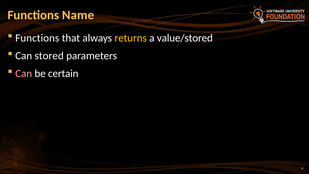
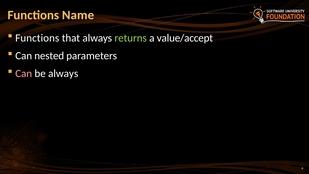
returns colour: yellow -> light green (131, 38)
value/stored: value/stored -> value/accept (185, 38)
stored: stored -> nested (49, 56)
be certain: certain -> always (63, 73)
